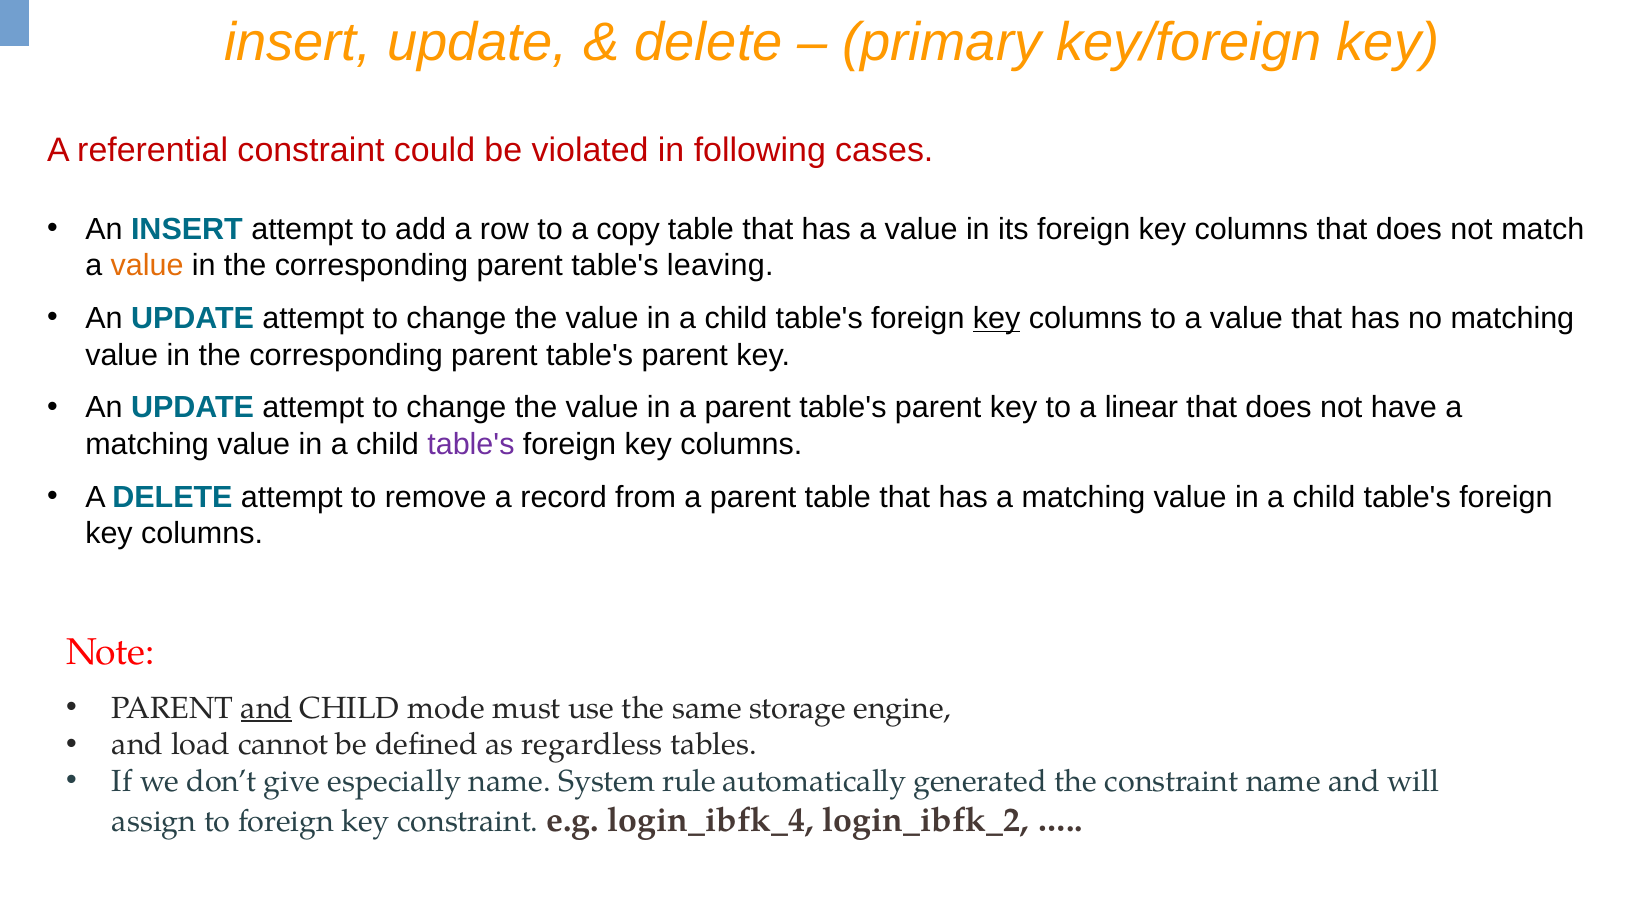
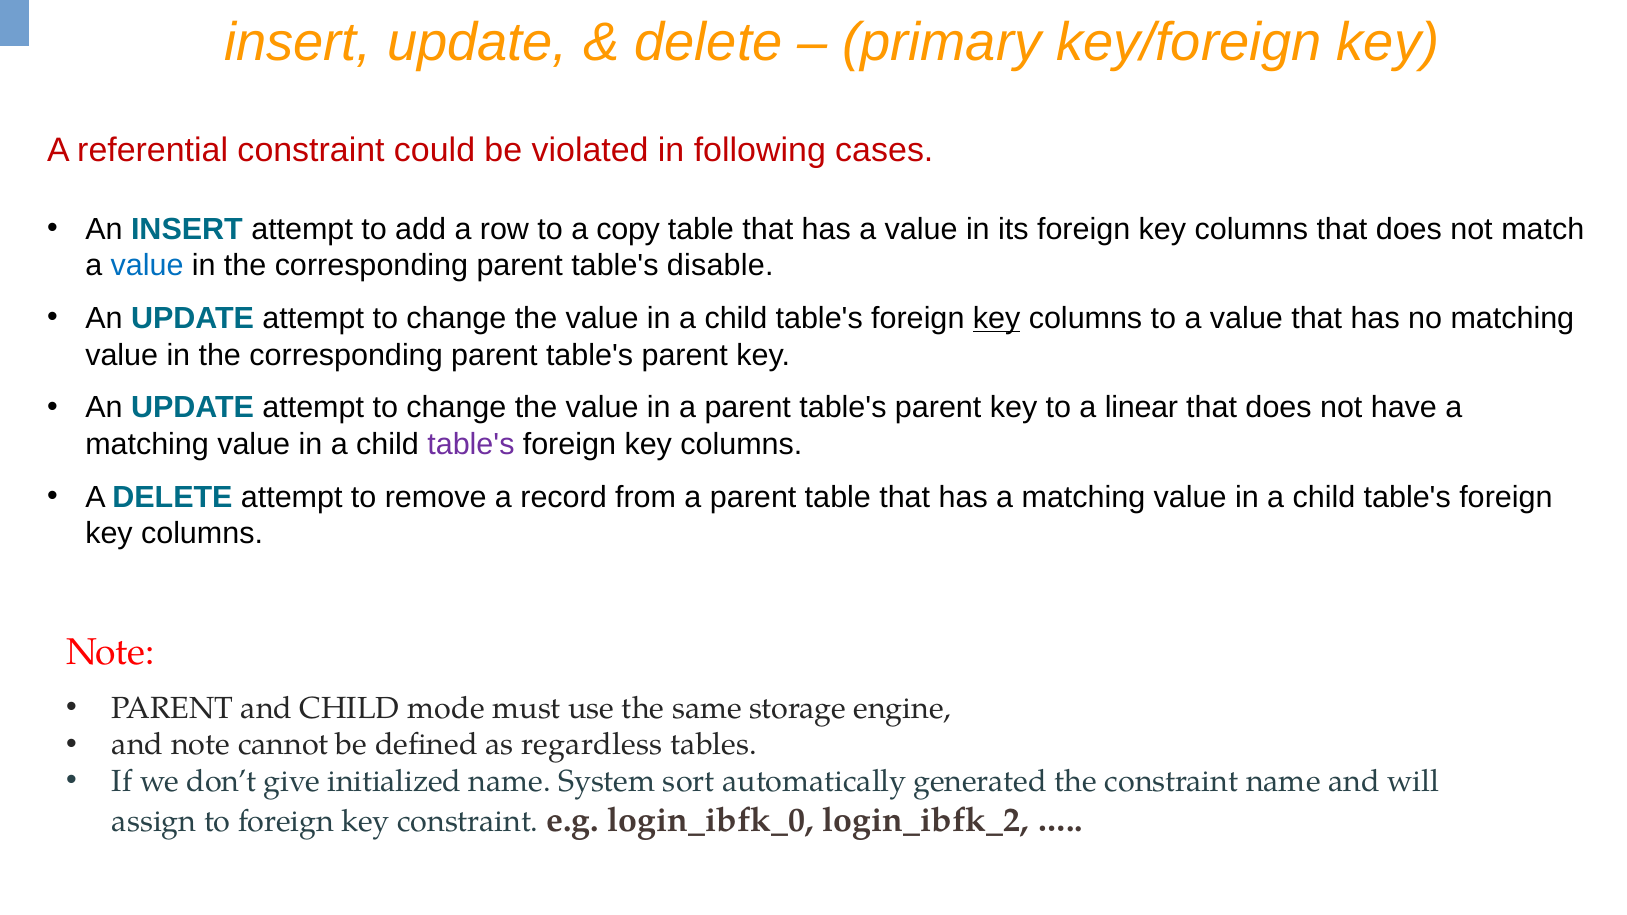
value colour: orange -> blue (147, 266)
leaving: leaving -> disable (720, 266)
and underline: present -> none (267, 708)
and load: load -> note (201, 745)
especially: especially -> initialized (394, 782)
rule: rule -> sort (689, 782)
login_ibfk_4: login_ibfk_4 -> login_ibfk_0 (711, 820)
